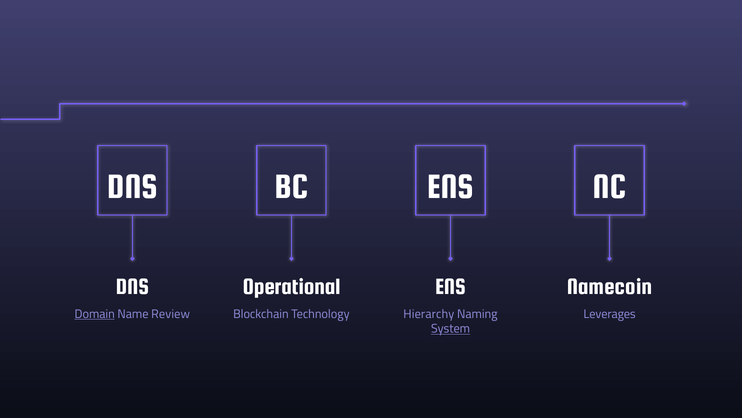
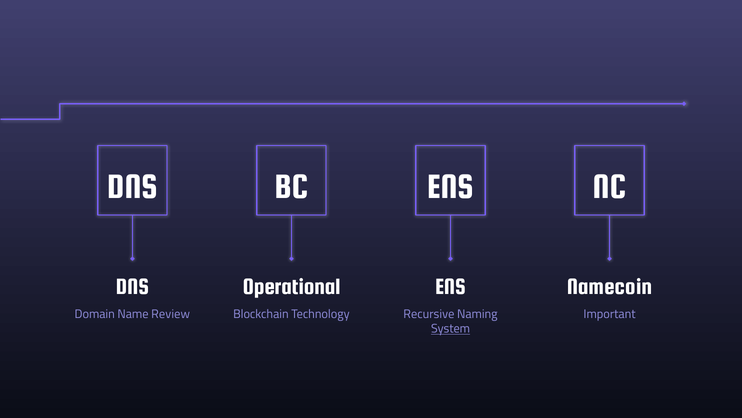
Domain underline: present -> none (95, 314)
Hierarchy: Hierarchy -> Recursive (429, 314)
Leverages: Leverages -> Important (610, 314)
